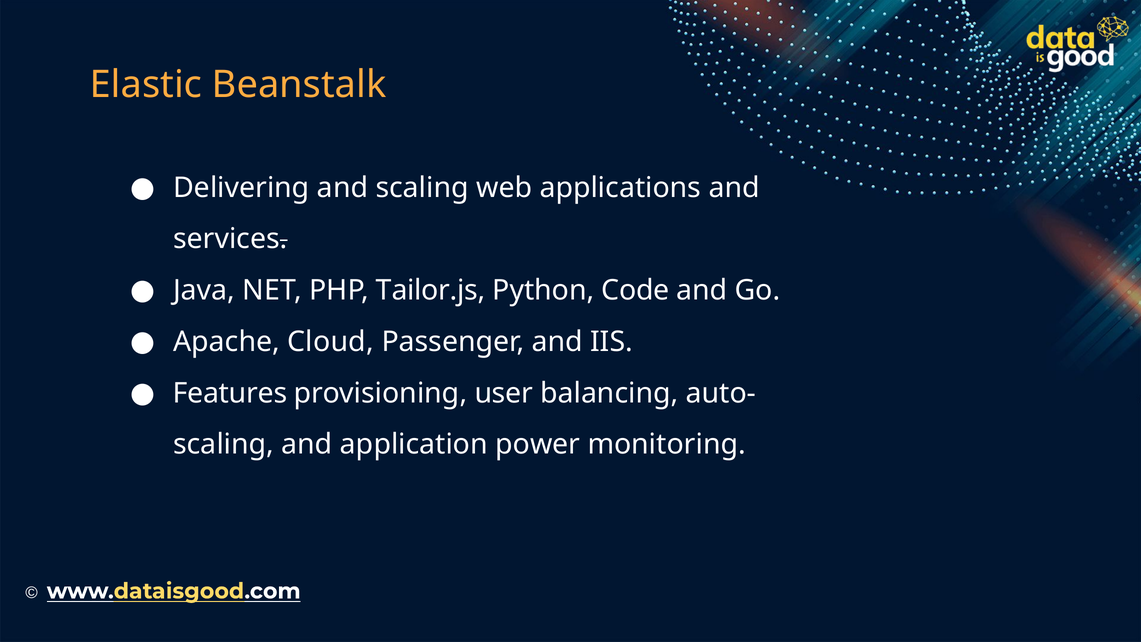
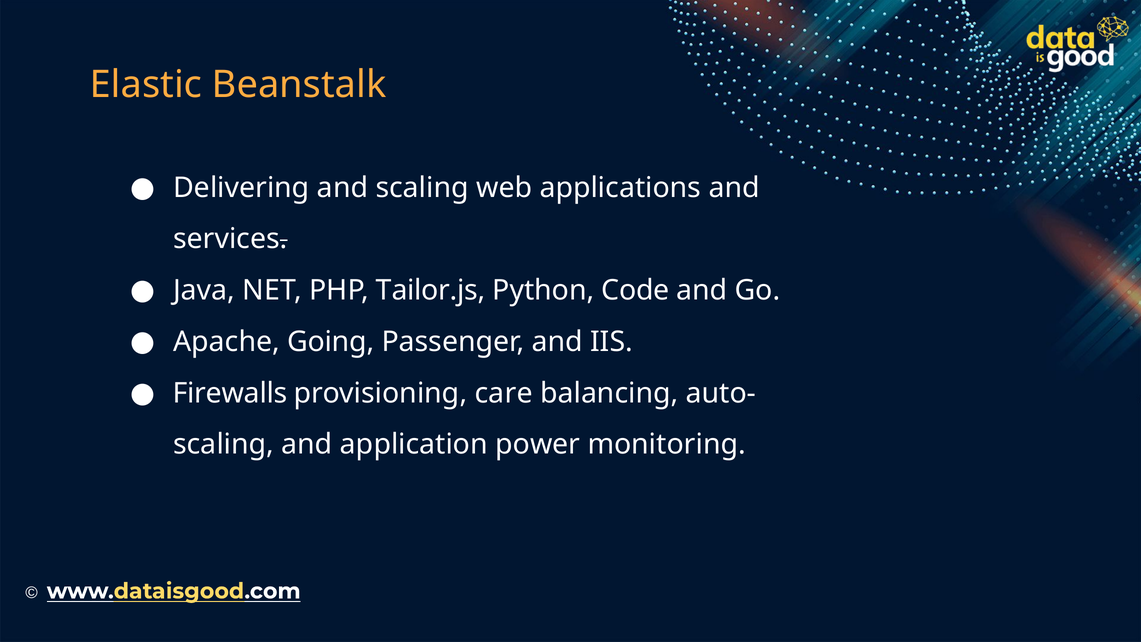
Cloud: Cloud -> Going (331, 342)
Features: Features -> Firewalls (230, 393)
user: user -> care (504, 393)
